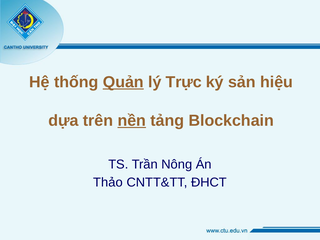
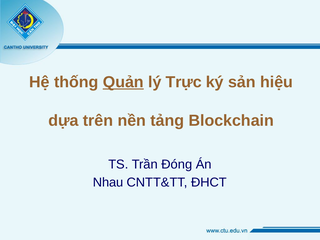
nền underline: present -> none (132, 121)
Nông: Nông -> Đóng (177, 164)
Thảo: Thảo -> Nhau (108, 182)
